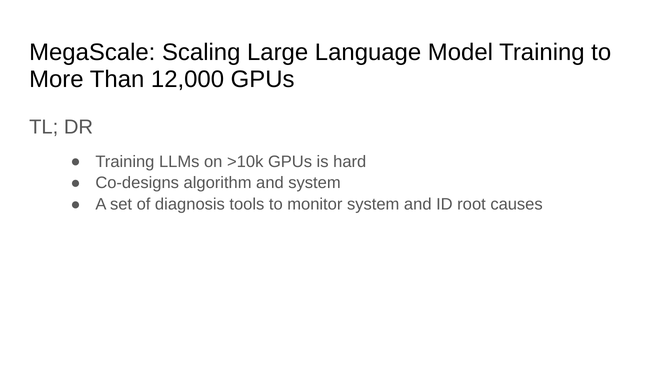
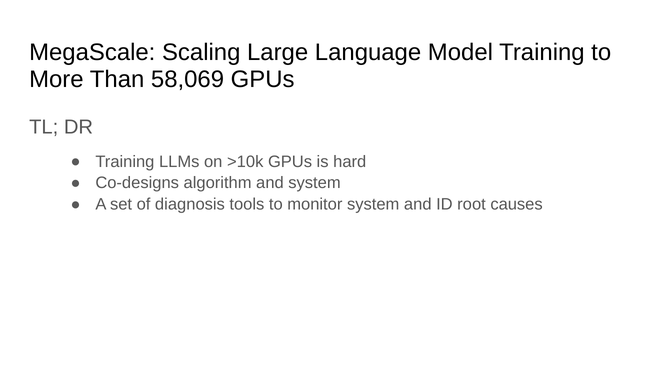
12,000: 12,000 -> 58,069 (188, 79)
